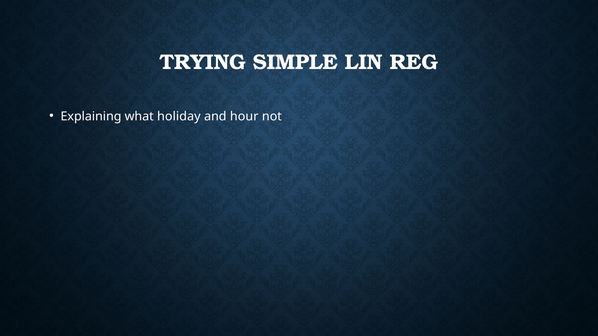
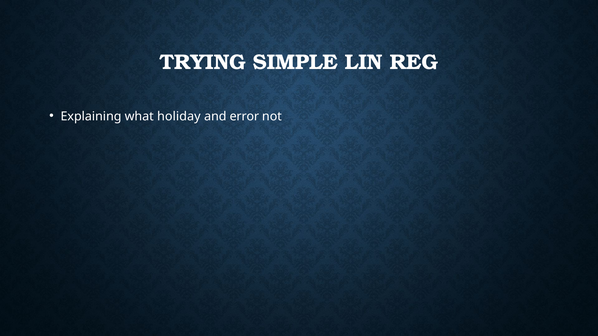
hour: hour -> error (244, 116)
